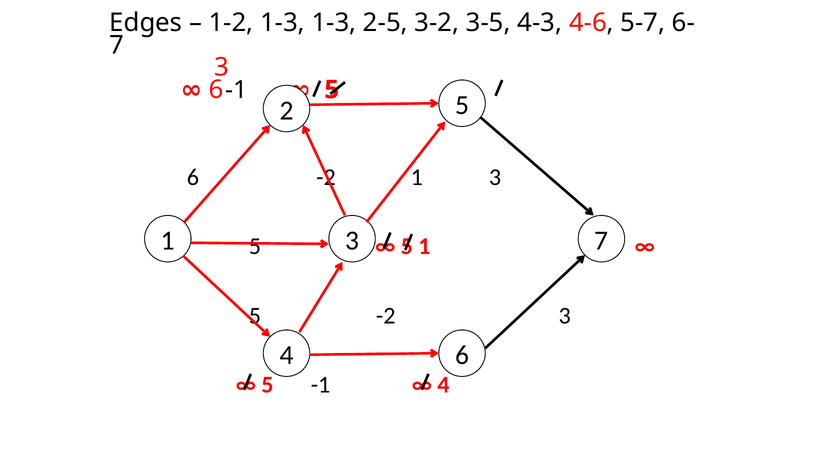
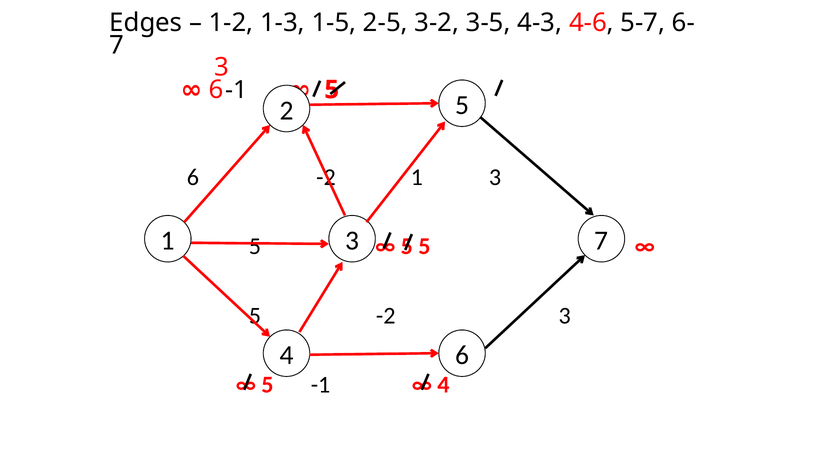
1-3 1-3: 1-3 -> 1-5 (334, 23)
1: 1 -> 5 (424, 246)
